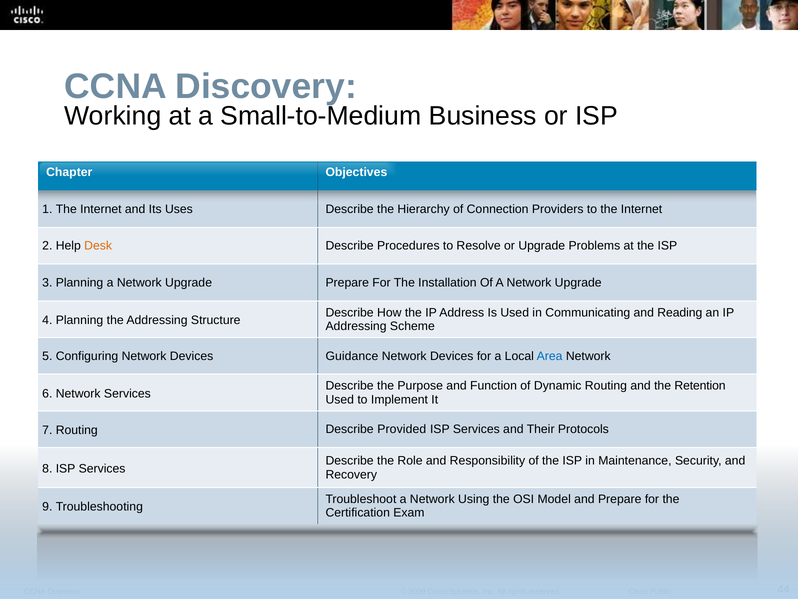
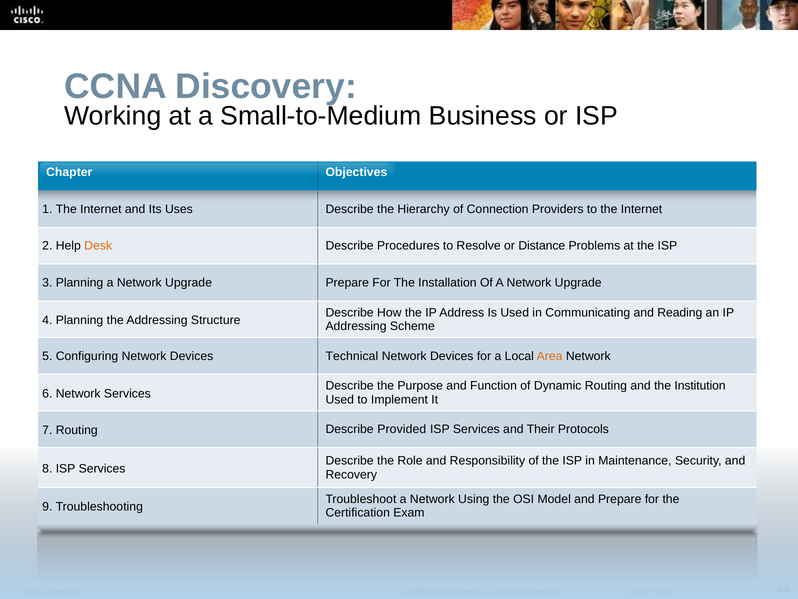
or Upgrade: Upgrade -> Distance (542, 246)
Guidance: Guidance -> Technical (352, 356)
Area colour: blue -> orange (550, 356)
Retention: Retention -> Institution (700, 386)
